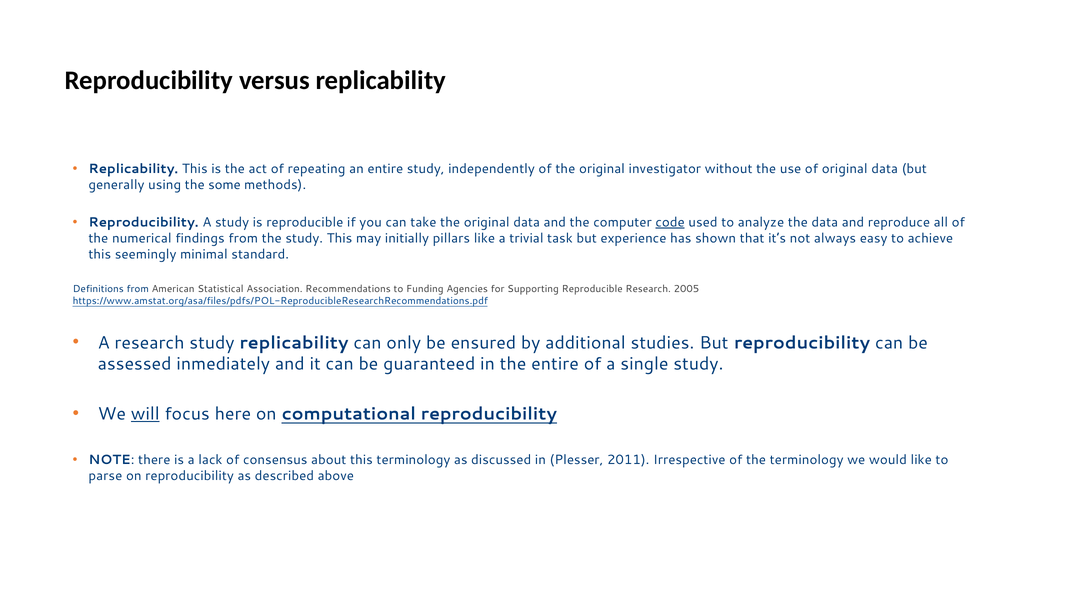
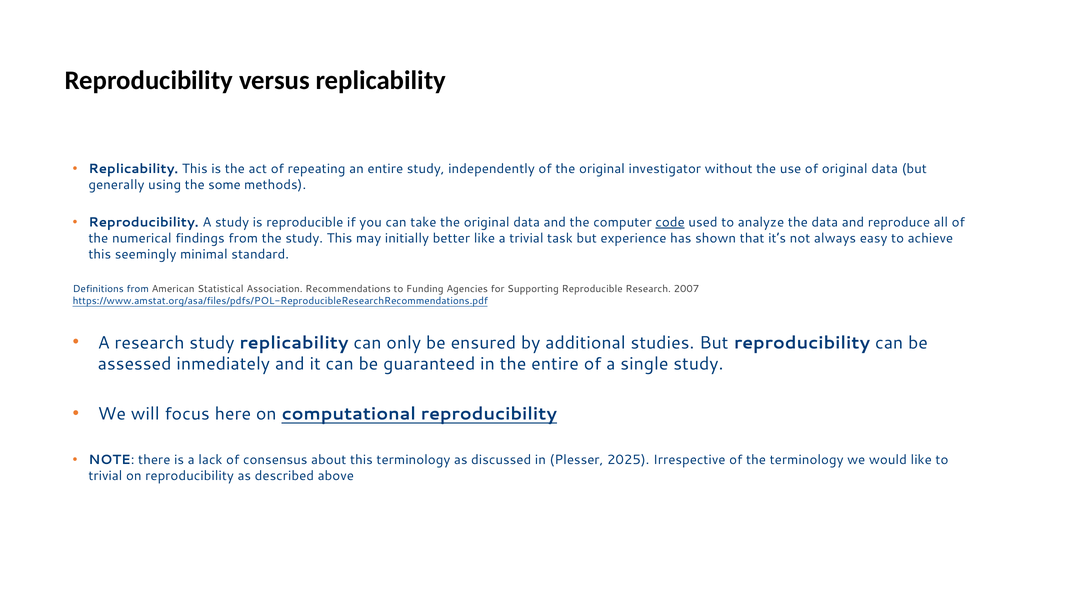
pillars: pillars -> better (451, 239)
2005: 2005 -> 2007 (686, 289)
will underline: present -> none (145, 414)
2011: 2011 -> 2025 (628, 460)
parse: parse -> trivial (105, 476)
